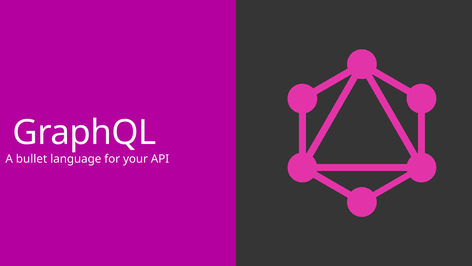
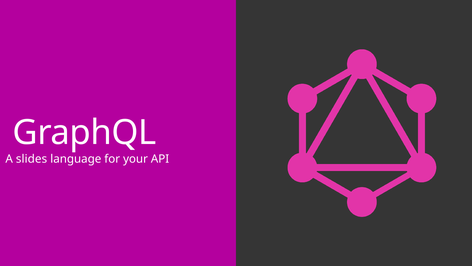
bullet: bullet -> slides (32, 159)
